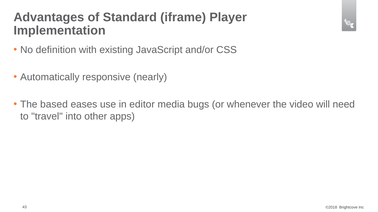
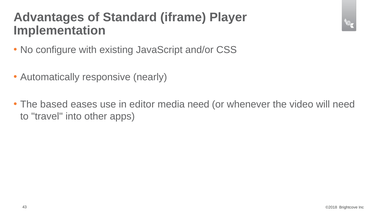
definition: definition -> configure (56, 50)
media bugs: bugs -> need (198, 105)
